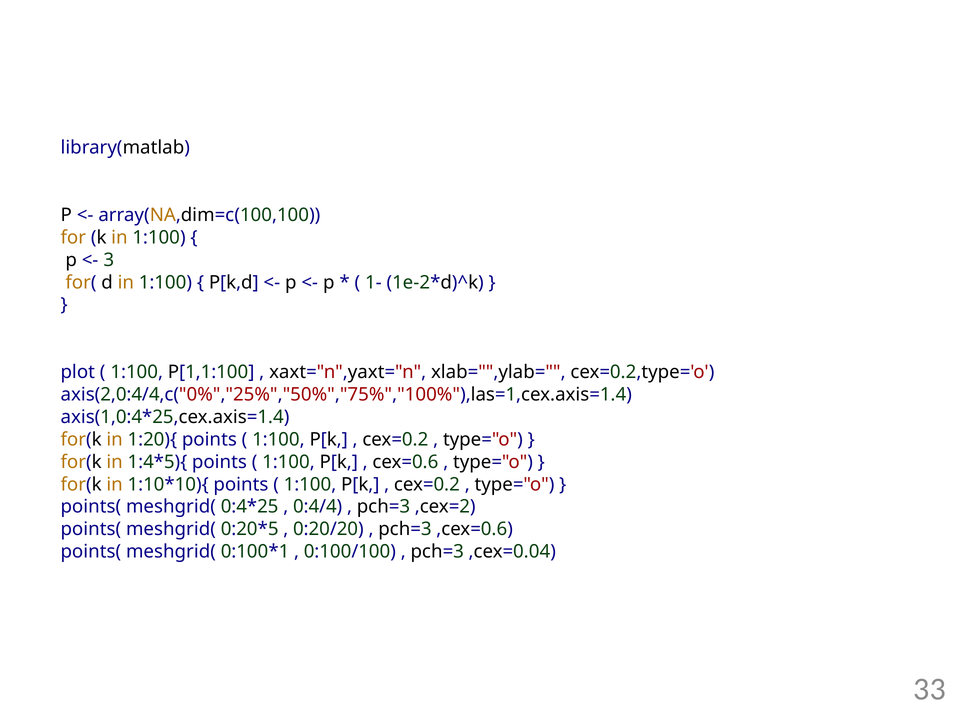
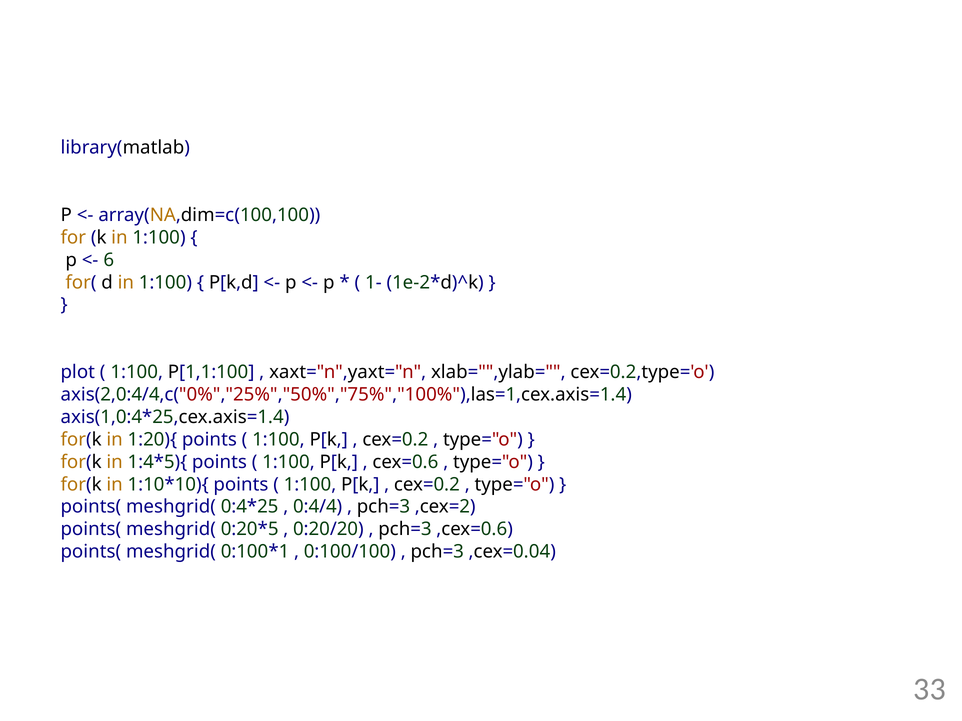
3: 3 -> 6 (109, 260)
